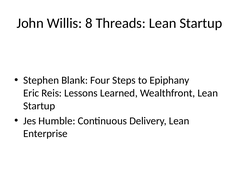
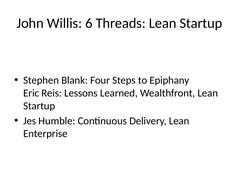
8: 8 -> 6 (89, 23)
